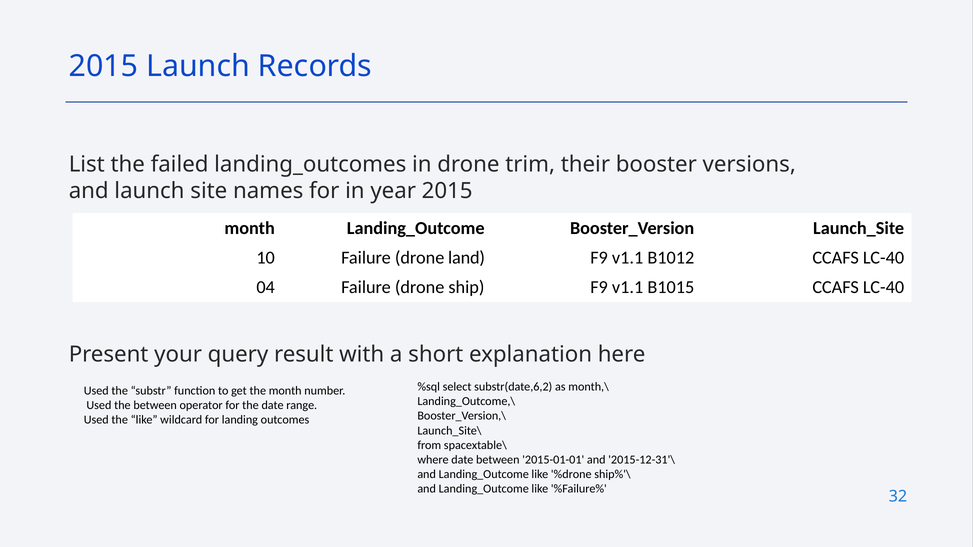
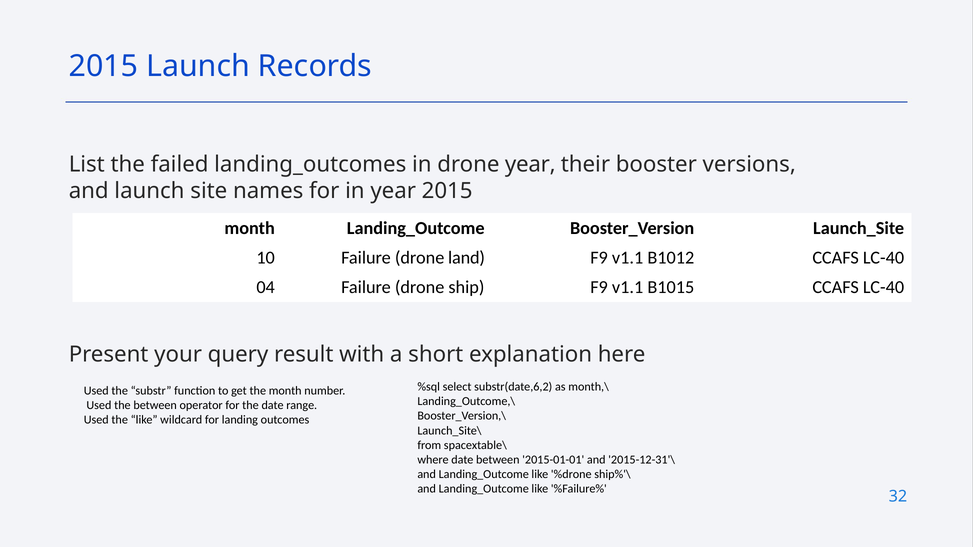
drone trim: trim -> year (530, 164)
